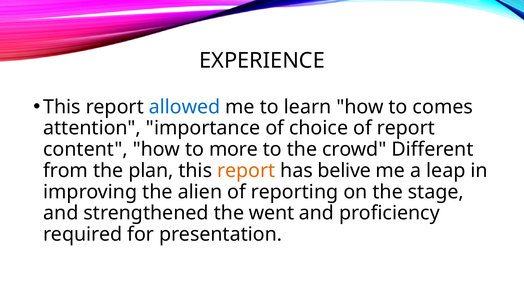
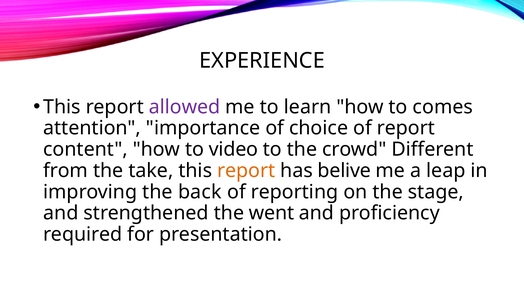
allowed colour: blue -> purple (185, 107)
more: more -> video (233, 149)
plan: plan -> take (151, 170)
alien: alien -> back (200, 192)
